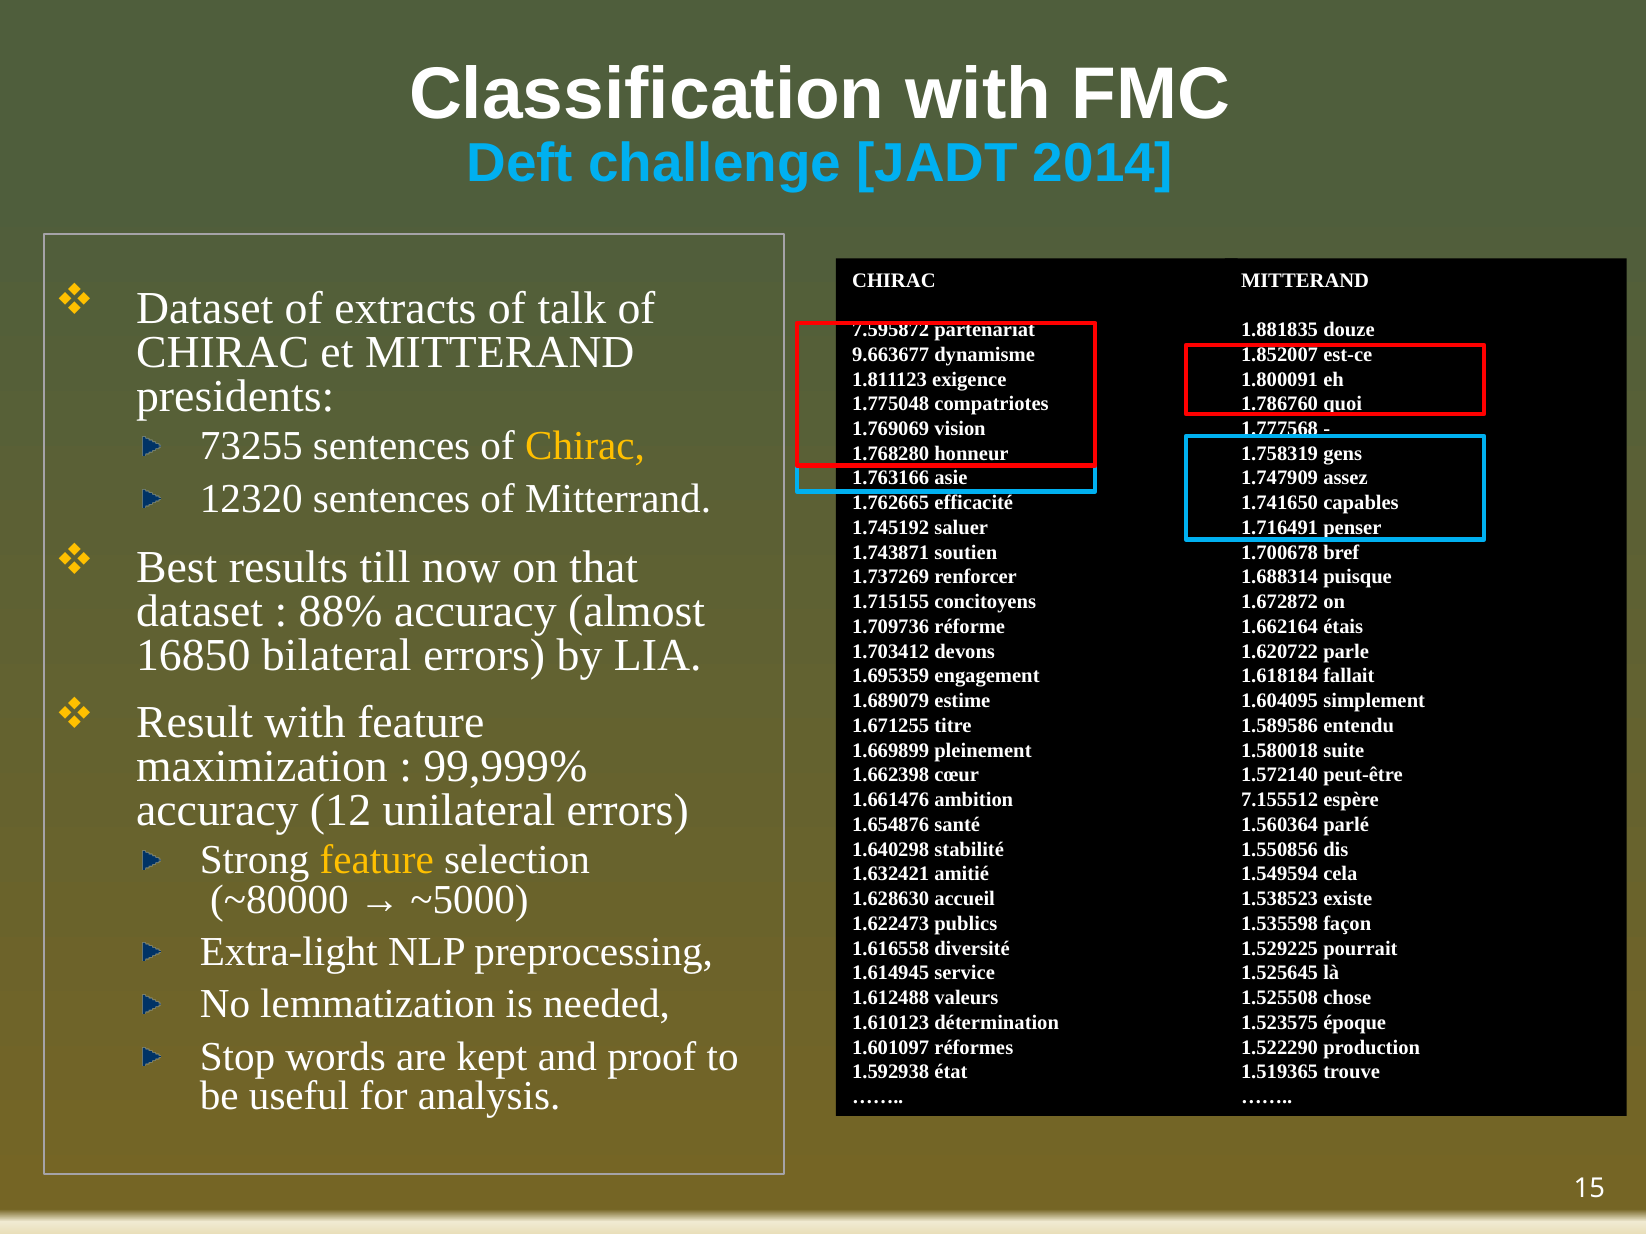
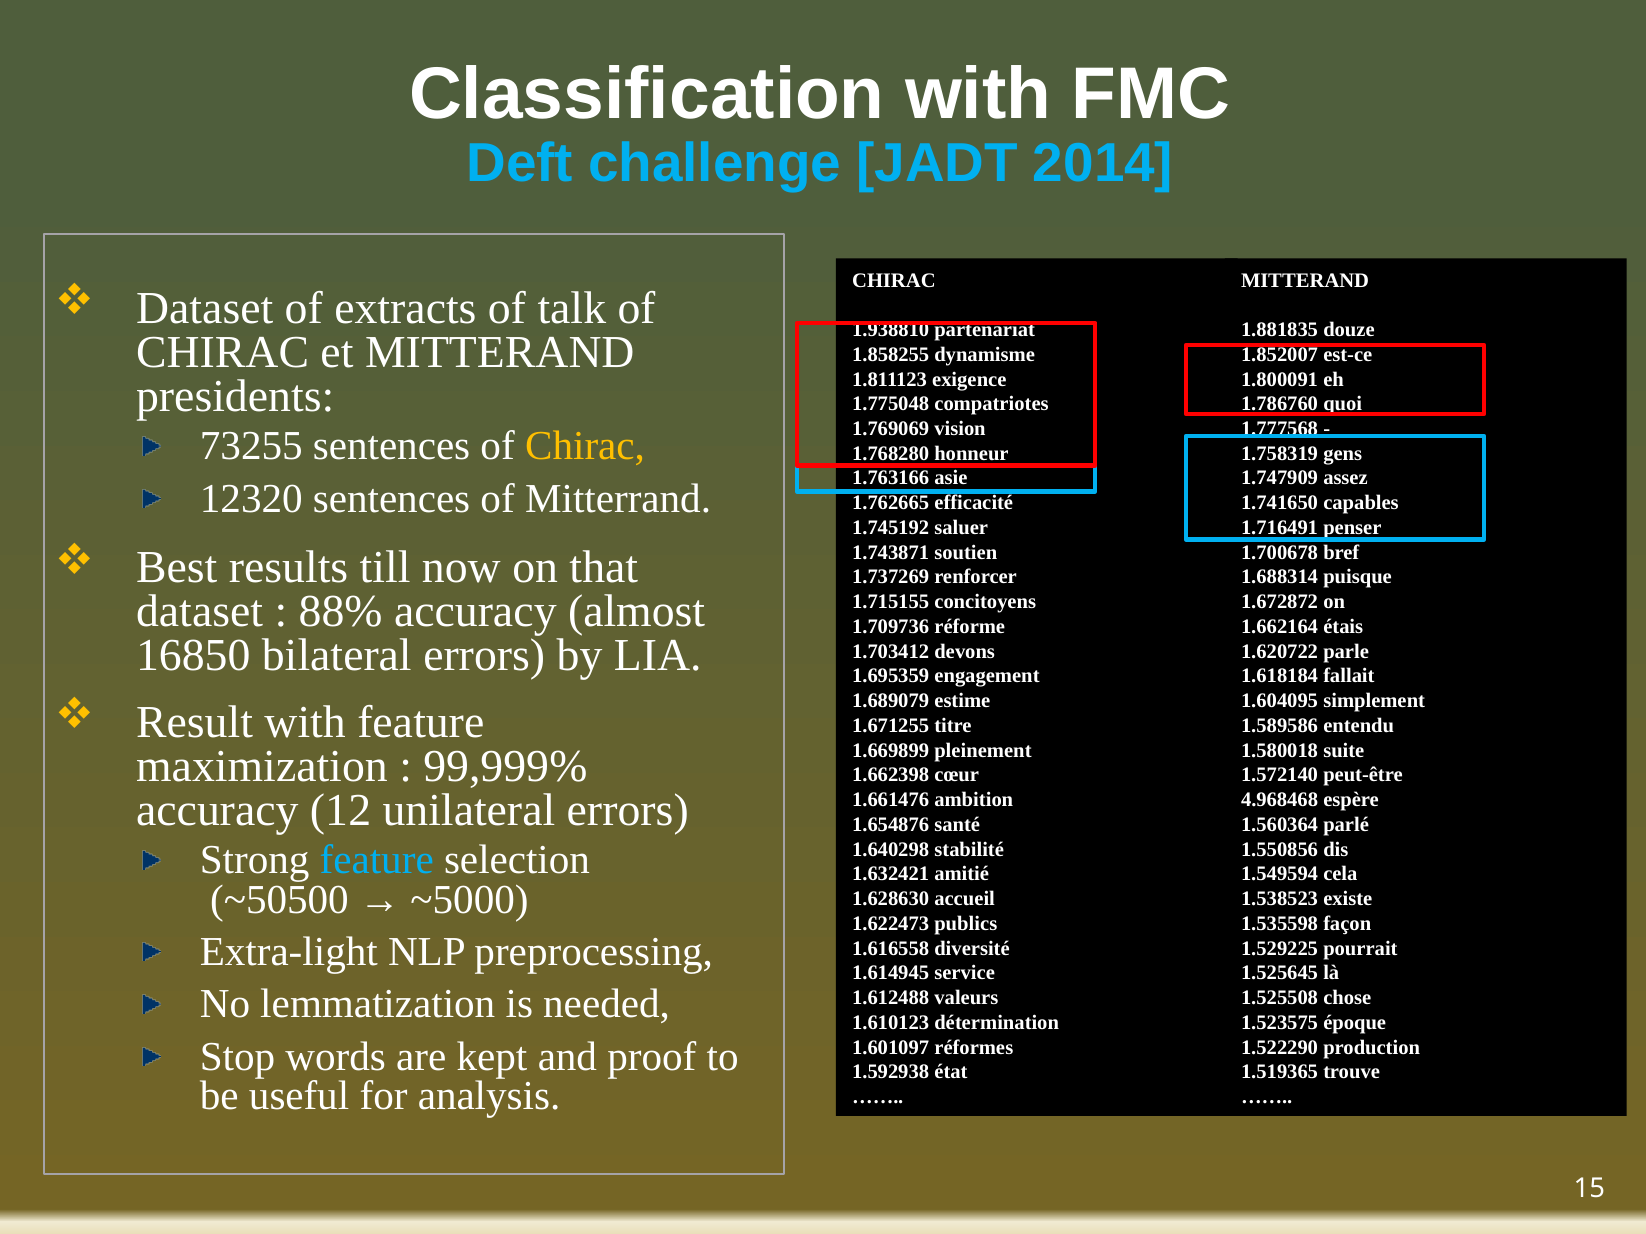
7.595872: 7.595872 -> 1.938810 (891, 330)
9.663677: 9.663677 -> 1.858255 (891, 355)
7.155512: 7.155512 -> 4.968468 (1280, 800)
feature colour: yellow -> light blue (377, 860)
~80000: ~80000 -> ~50500 (279, 900)
